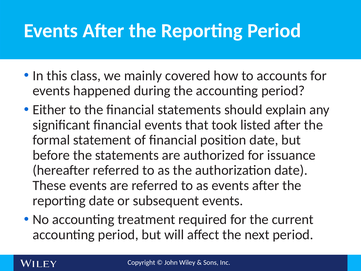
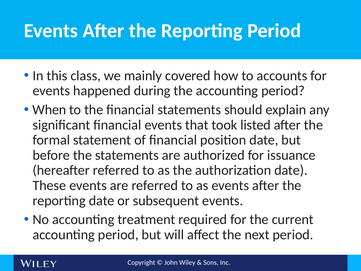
Either: Either -> When (49, 110)
